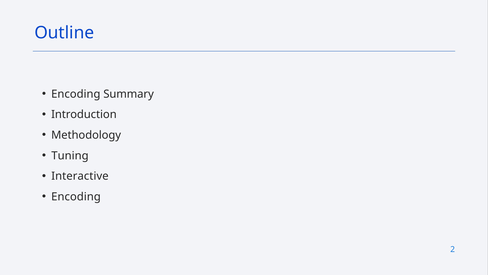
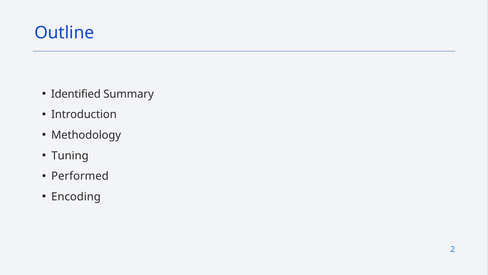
Encoding: Encoding -> Identified (76, 94)
Interactive: Interactive -> Performed (80, 176)
